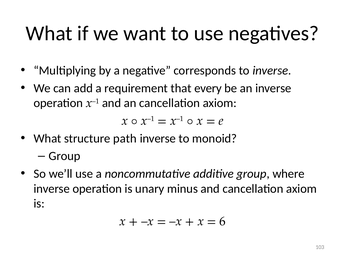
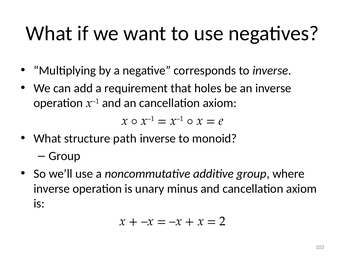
every: every -> holes (208, 88)
6: 6 -> 2 (223, 221)
